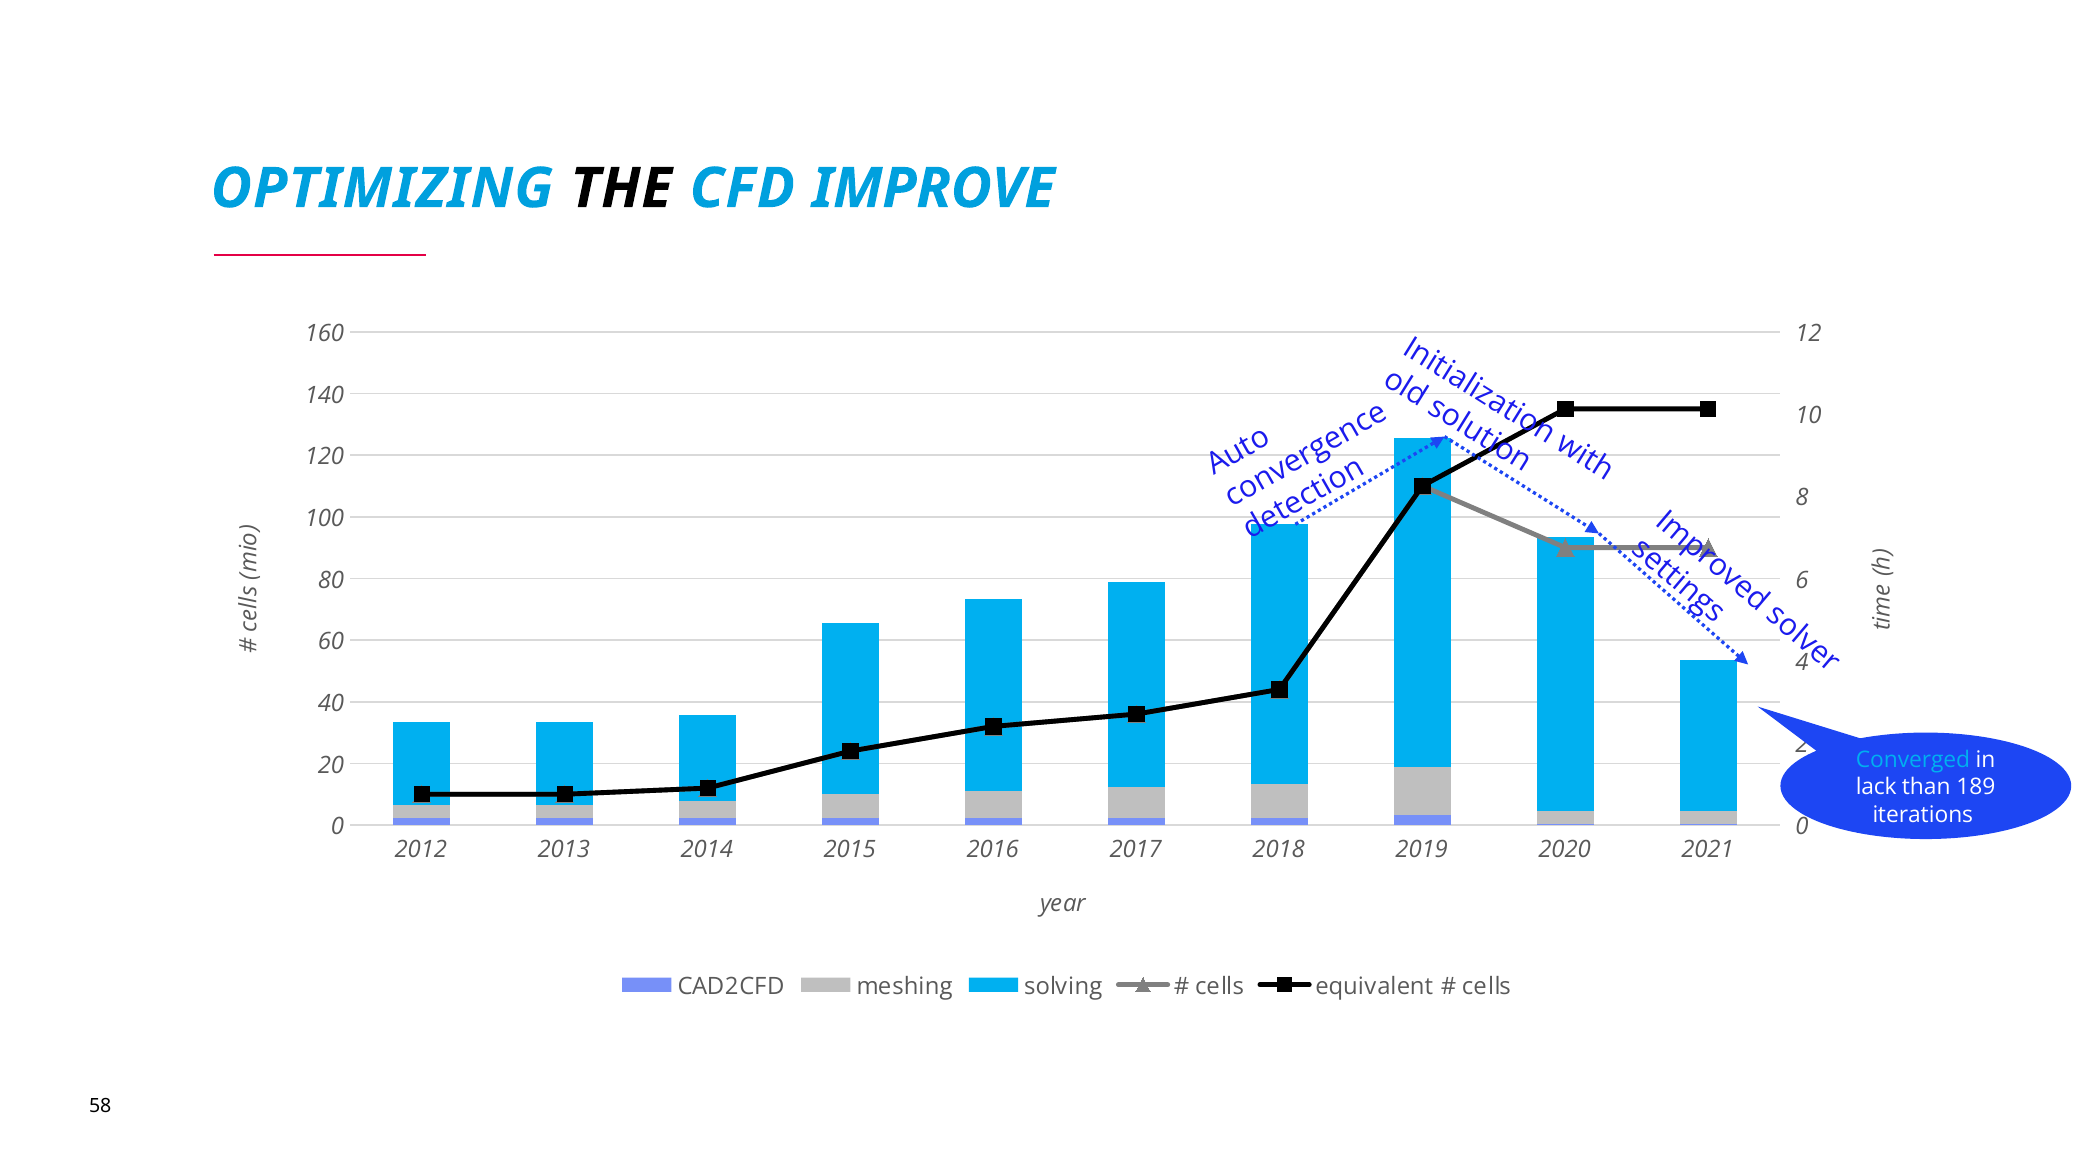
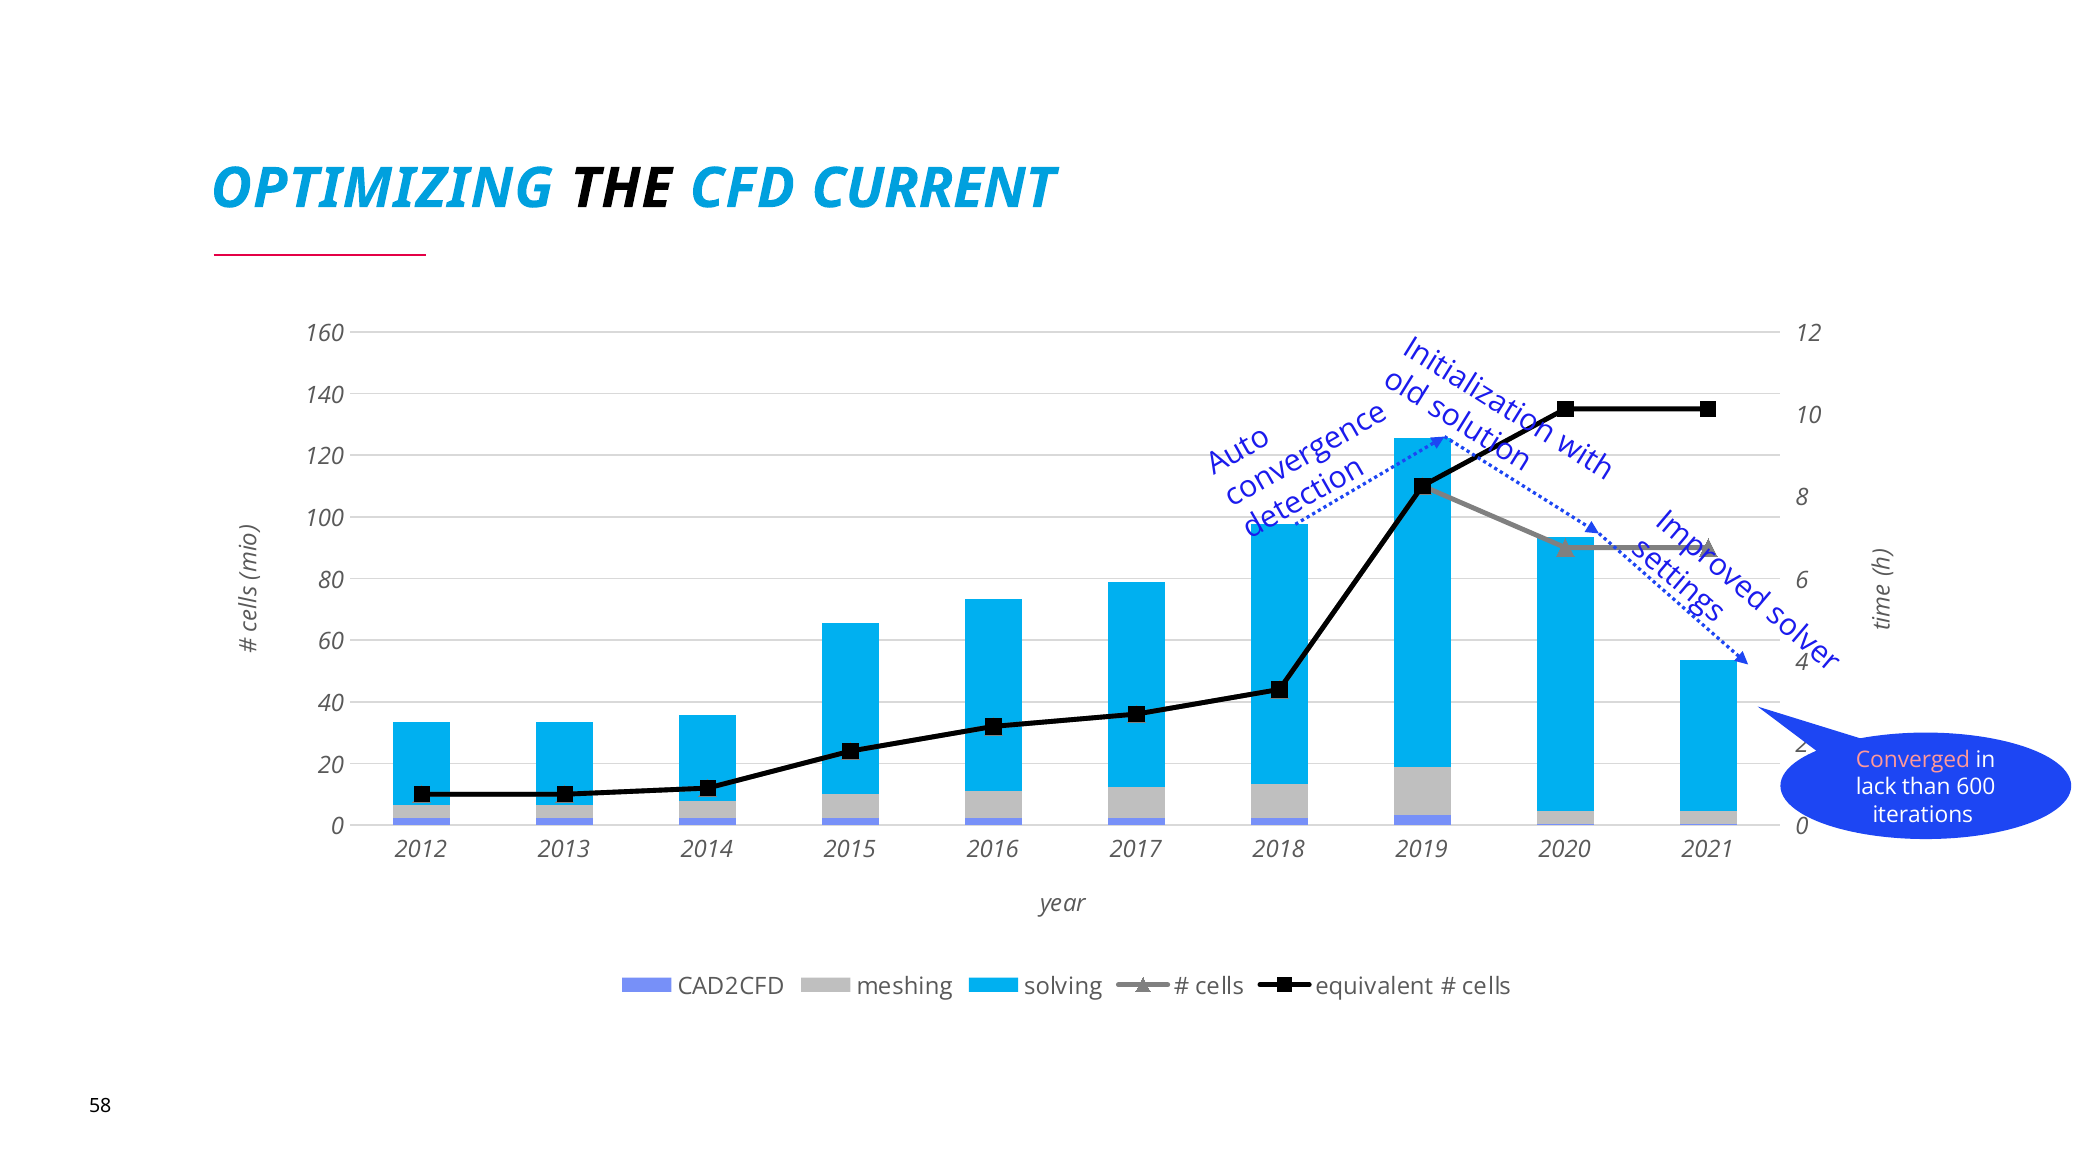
IMPROVE: IMPROVE -> CURRENT (933, 189)
Converged colour: light blue -> pink (1913, 760)
189: 189 -> 600 (1976, 788)
